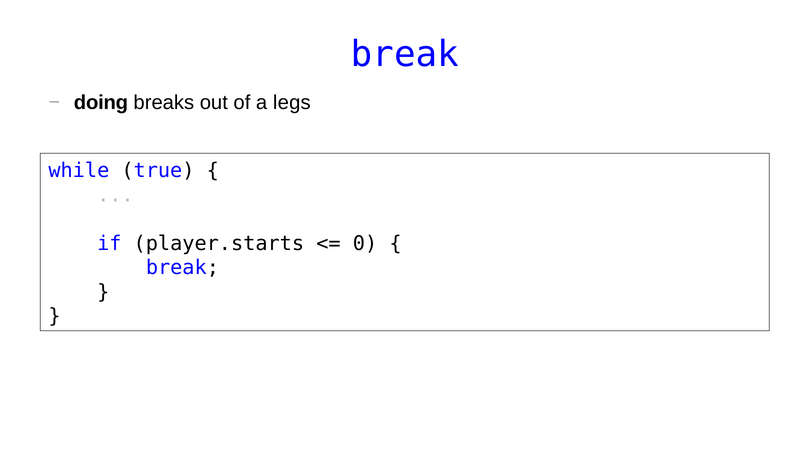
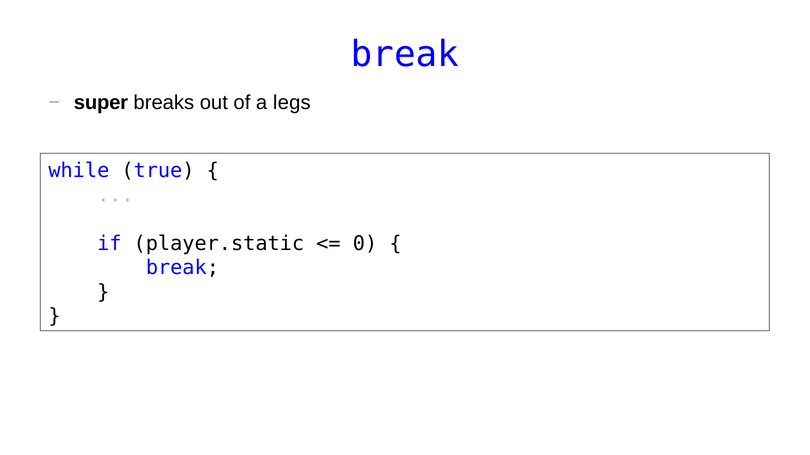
doing: doing -> super (101, 103)
player.starts: player.starts -> player.static (219, 244)
